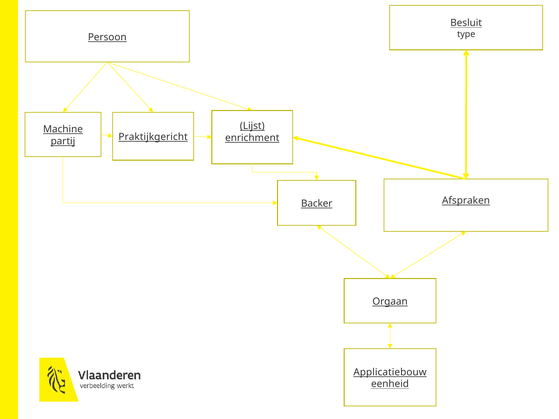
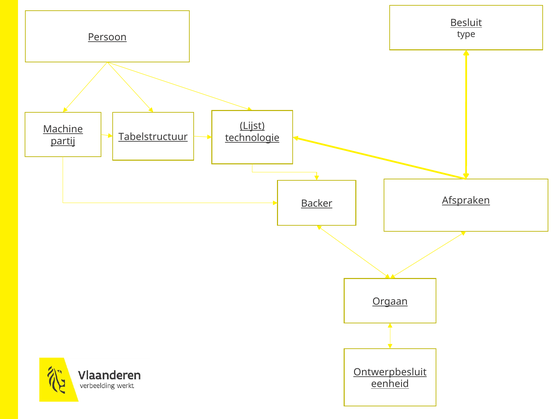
enrichment: enrichment -> technologie (252, 138)
Praktijkgericht: Praktijkgericht -> Tabelstructuur (153, 137)
Applicatiebouw: Applicatiebouw -> Ontwerpbesluit (390, 372)
